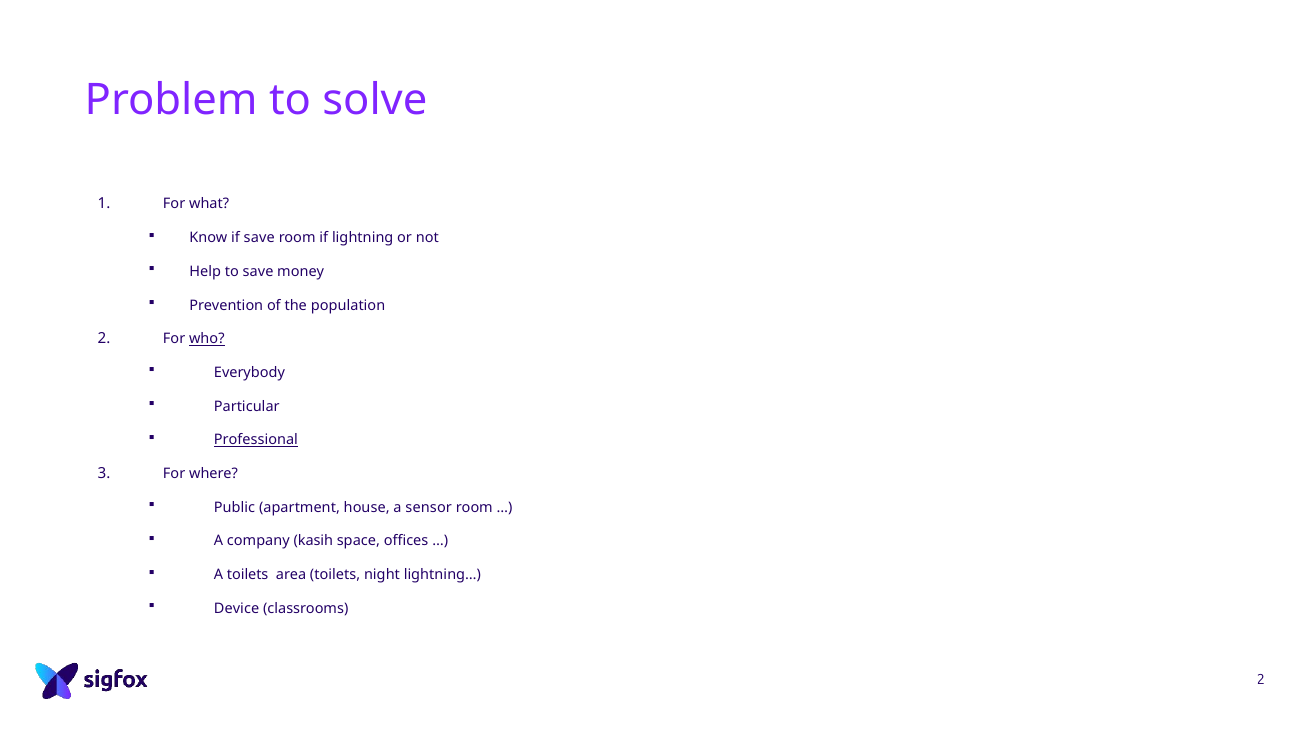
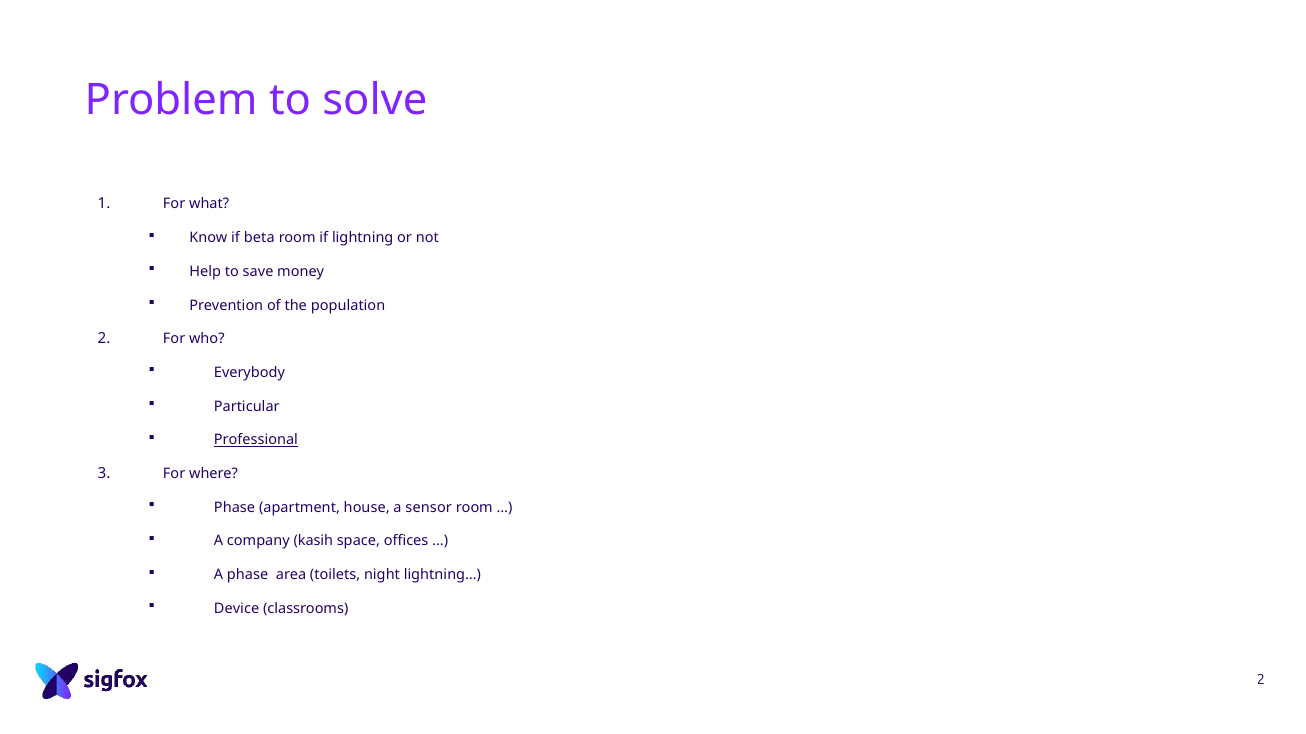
if save: save -> beta (259, 238)
who underline: present -> none (207, 339)
Public: Public -> Phase (235, 508)
A toilets: toilets -> phase (248, 575)
